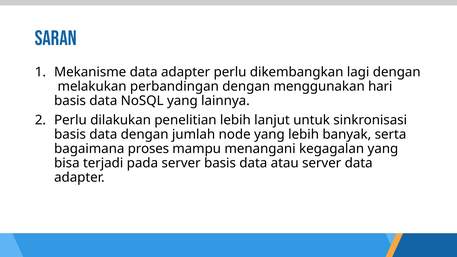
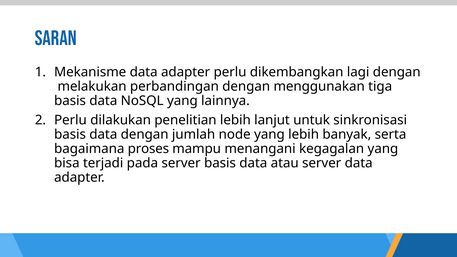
hari: hari -> tiga (380, 87)
